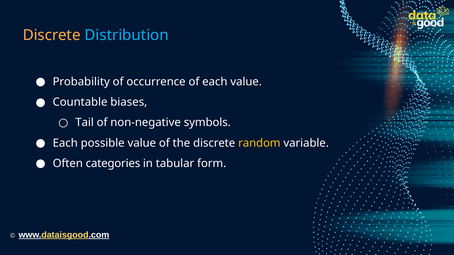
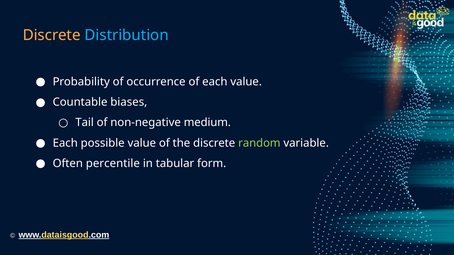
symbols: symbols -> medium (207, 123)
random colour: yellow -> light green (259, 143)
categories: categories -> percentile (113, 164)
